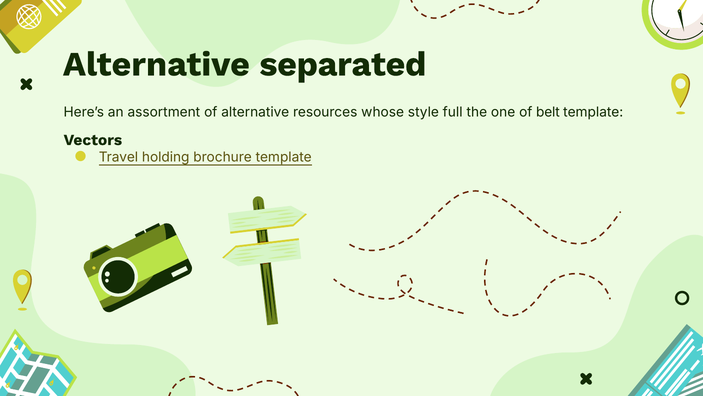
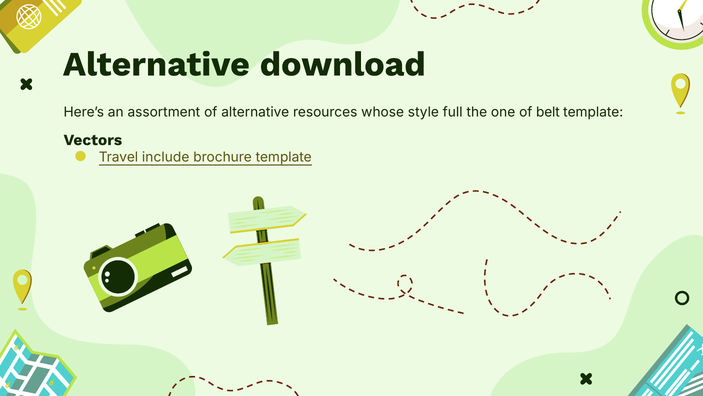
separated: separated -> download (343, 64)
holding: holding -> include (166, 157)
